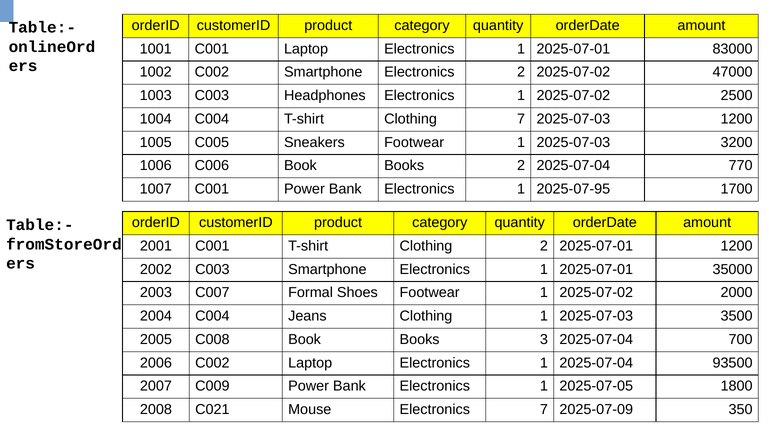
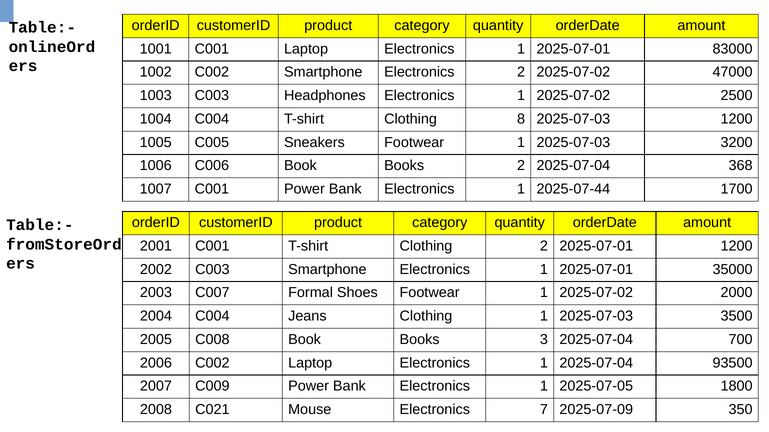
Clothing 7: 7 -> 8 (521, 119)
770: 770 -> 368 (741, 166)
2025-07-95: 2025-07-95 -> 2025-07-44 (573, 189)
